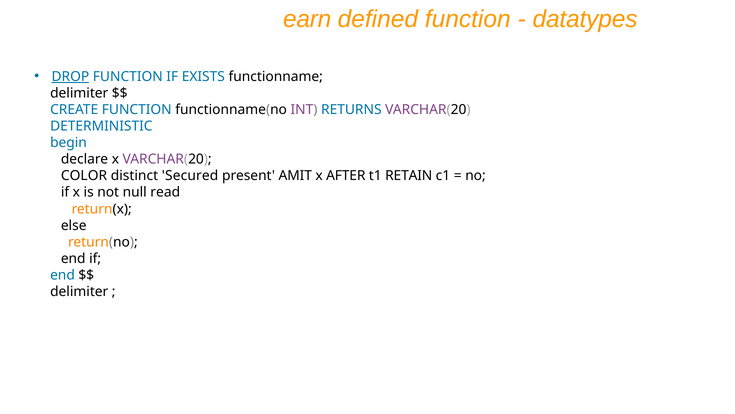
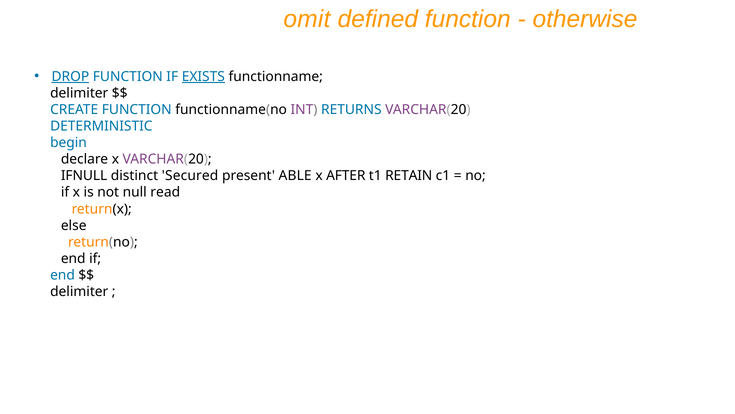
earn: earn -> omit (307, 19)
datatypes: datatypes -> otherwise (585, 19)
EXISTS underline: none -> present (203, 76)
COLOR: COLOR -> IFNULL (84, 176)
AMIT: AMIT -> ABLE (295, 176)
